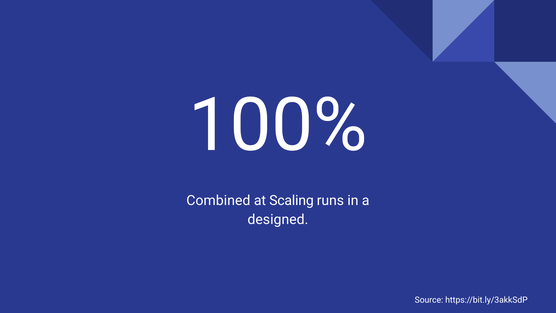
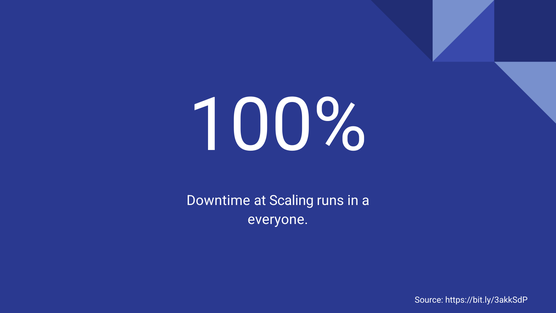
Combined: Combined -> Downtime (218, 200)
designed: designed -> everyone (278, 220)
